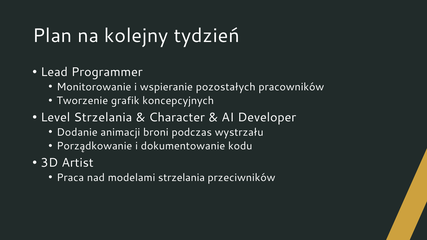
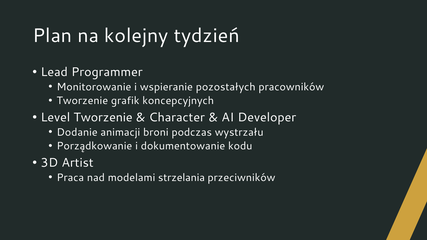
Level Strzelania: Strzelania -> Tworzenie (103, 118)
